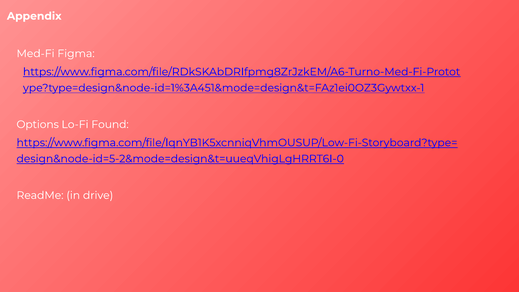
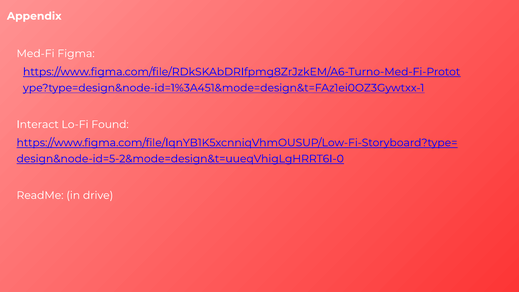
Options: Options -> Interact (38, 124)
